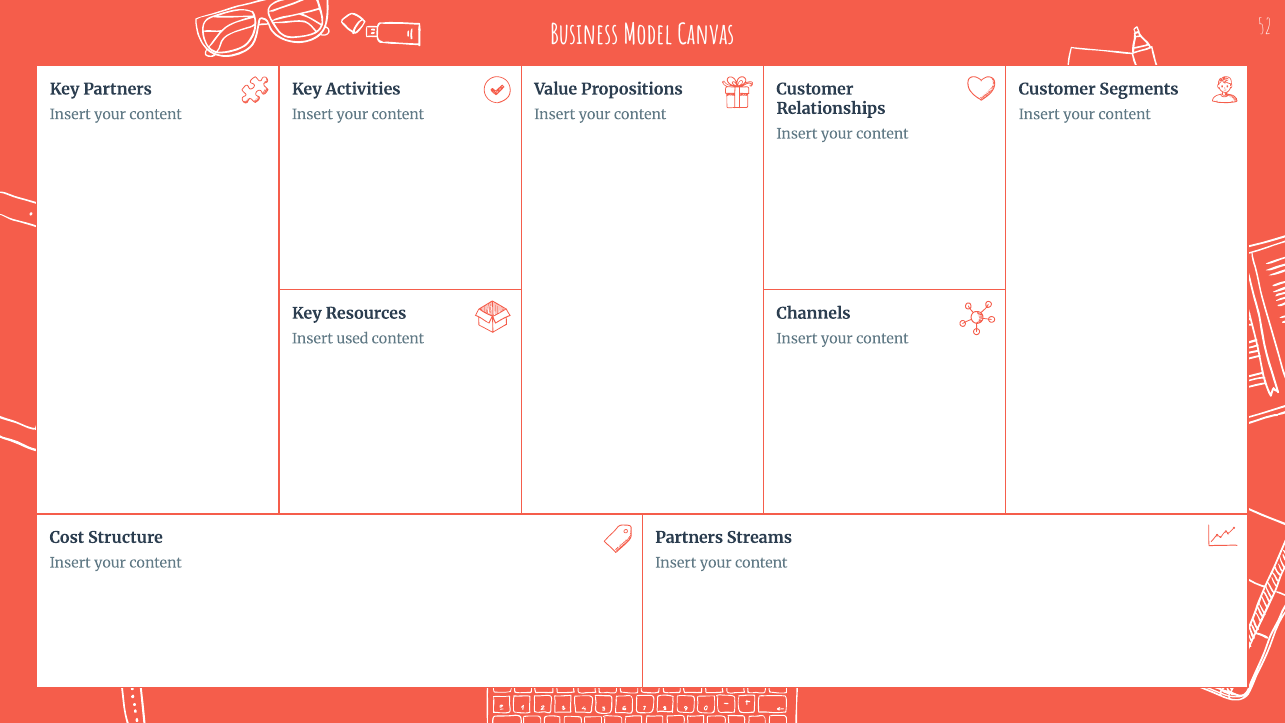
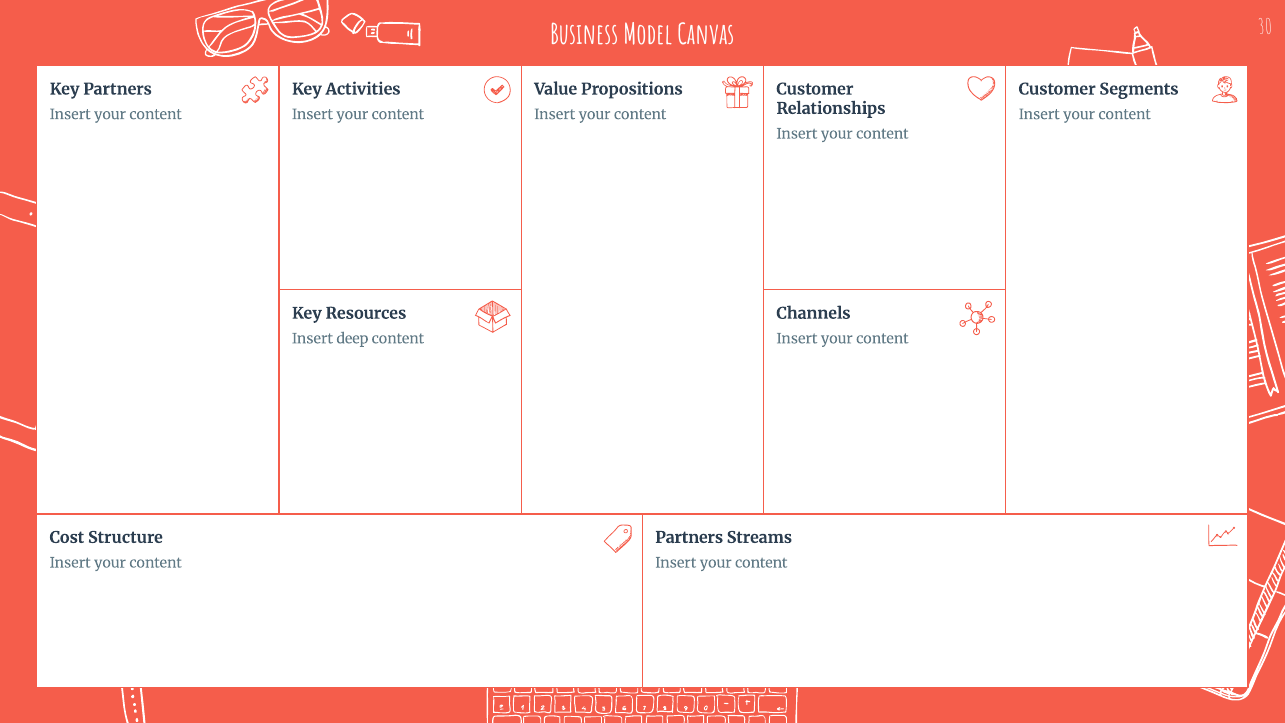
52: 52 -> 30 (1265, 27)
used: used -> deep (352, 339)
